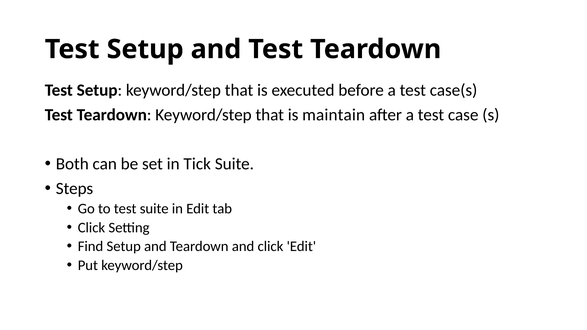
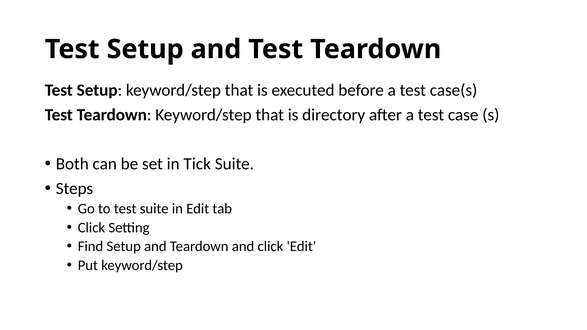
maintain: maintain -> directory (334, 115)
